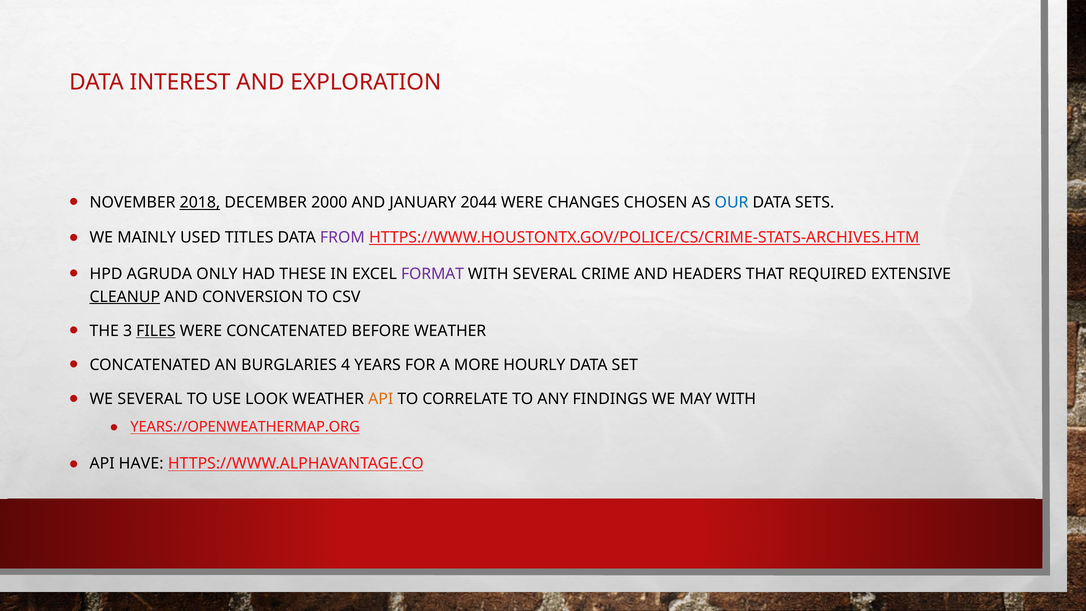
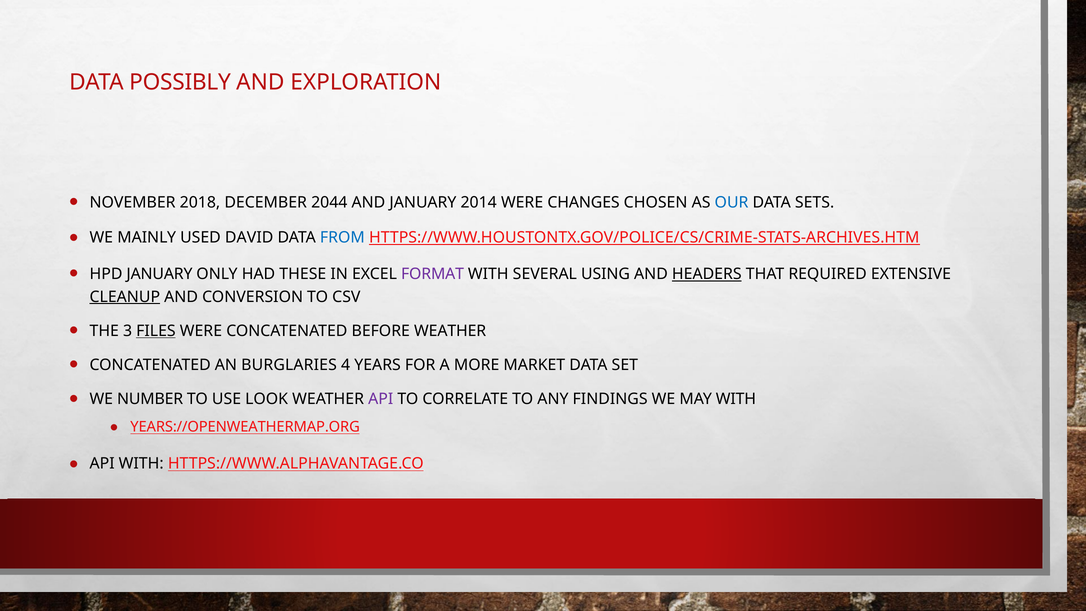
INTEREST: INTEREST -> POSSIBLY (180, 82)
2018 underline: present -> none (200, 203)
2000: 2000 -> 2044 (329, 203)
2044: 2044 -> 2014 (479, 203)
TITLES: TITLES -> DAVID (249, 237)
FROM colour: purple -> blue (342, 237)
HPD AGRUDA: AGRUDA -> JANUARY (160, 274)
CRIME: CRIME -> USING (606, 274)
HEADERS underline: none -> present (707, 274)
HOURLY: HOURLY -> MARKET (534, 365)
WE SEVERAL: SEVERAL -> NUMBER (150, 399)
API colour: orange -> purple (381, 399)
API HAVE: HAVE -> WITH (141, 463)
